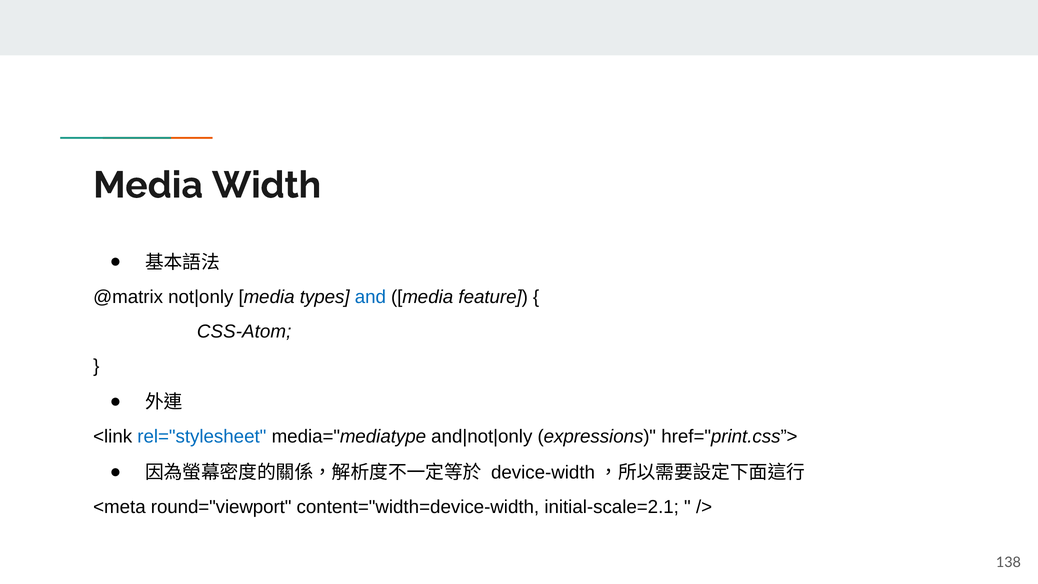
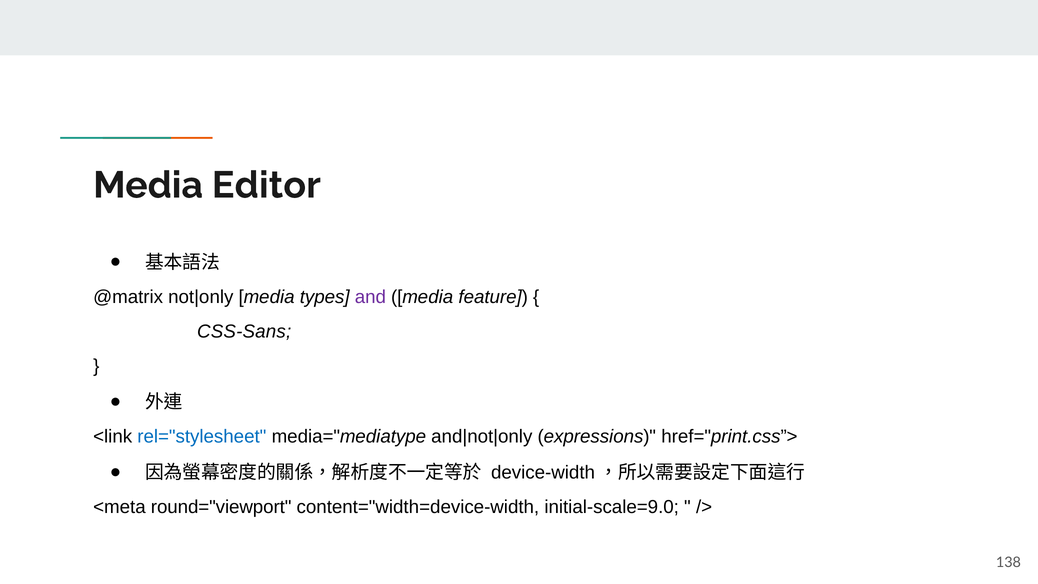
Width: Width -> Editor (266, 185)
and colour: blue -> purple (370, 297)
CSS-Atom: CSS-Atom -> CSS-Sans (244, 331)
initial-scale=2.1: initial-scale=2.1 -> initial-scale=9.0 (612, 507)
